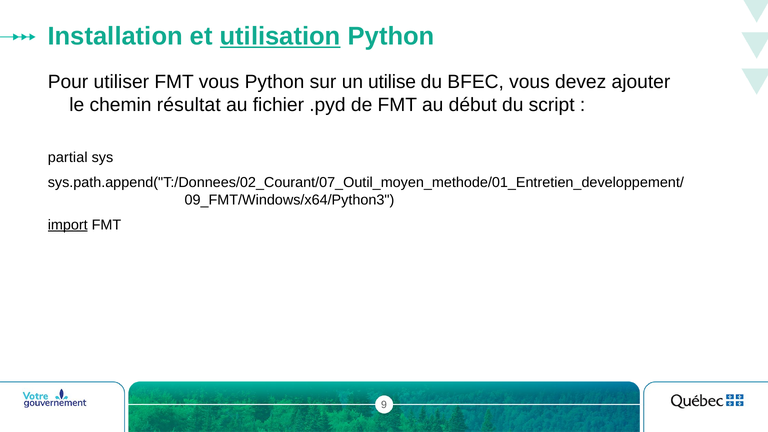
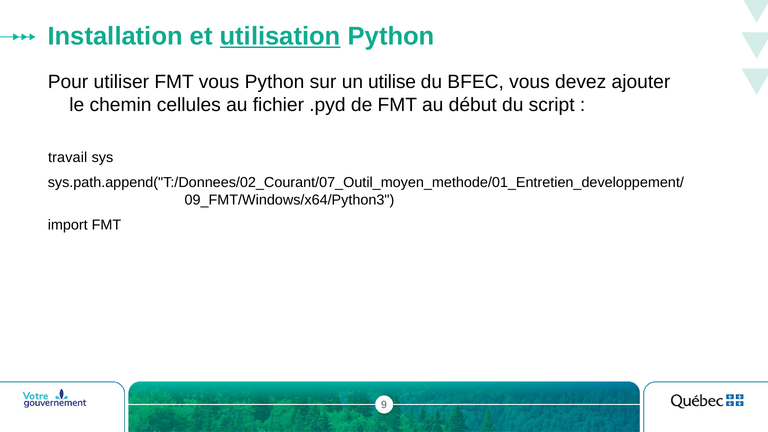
résultat: résultat -> cellules (189, 105)
partial: partial -> travail (68, 158)
import underline: present -> none (68, 225)
